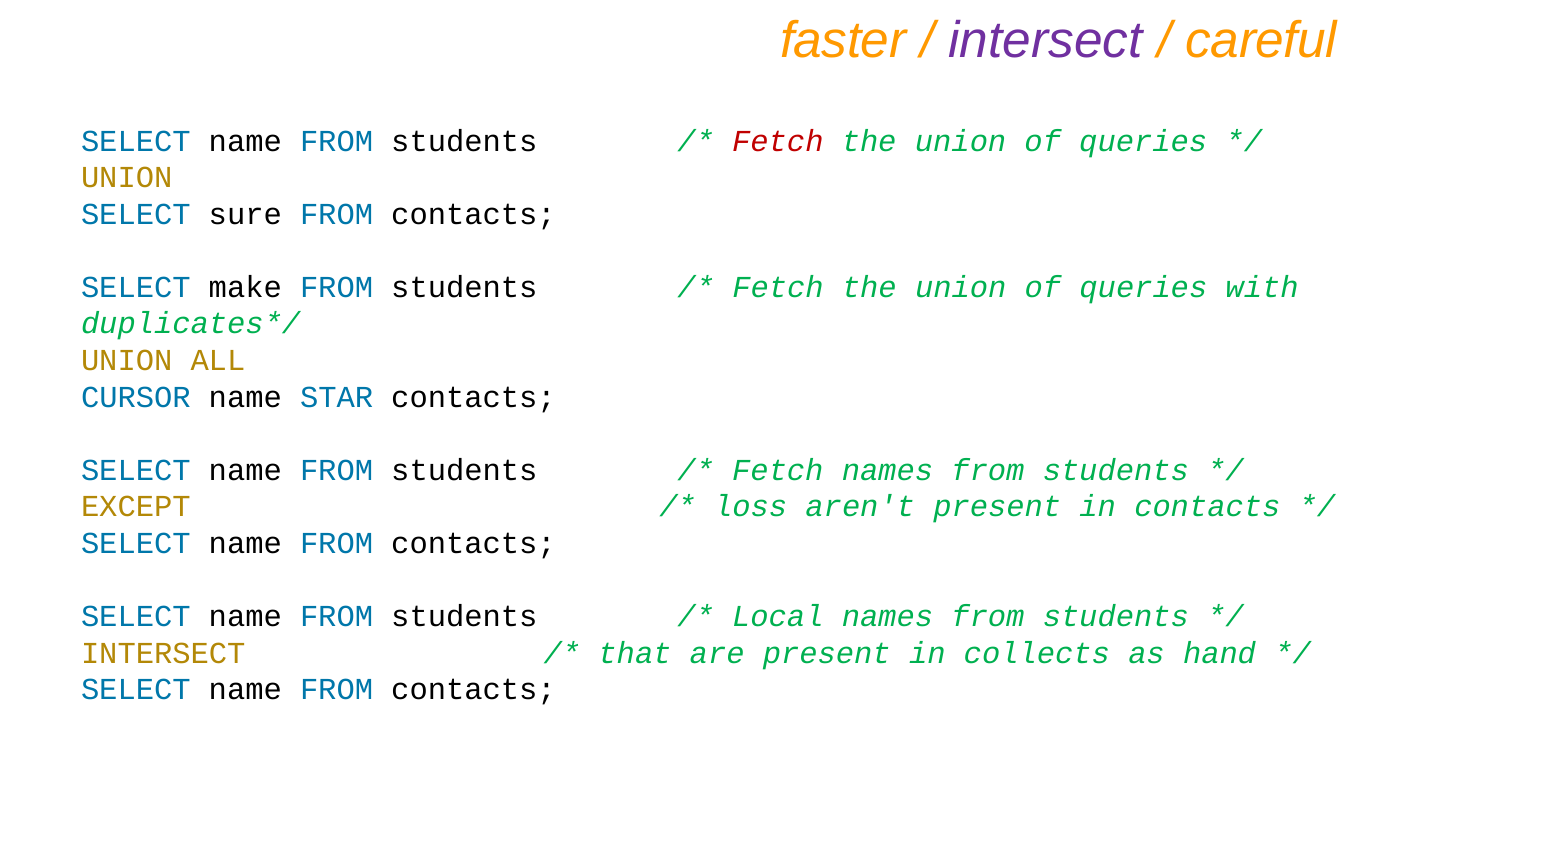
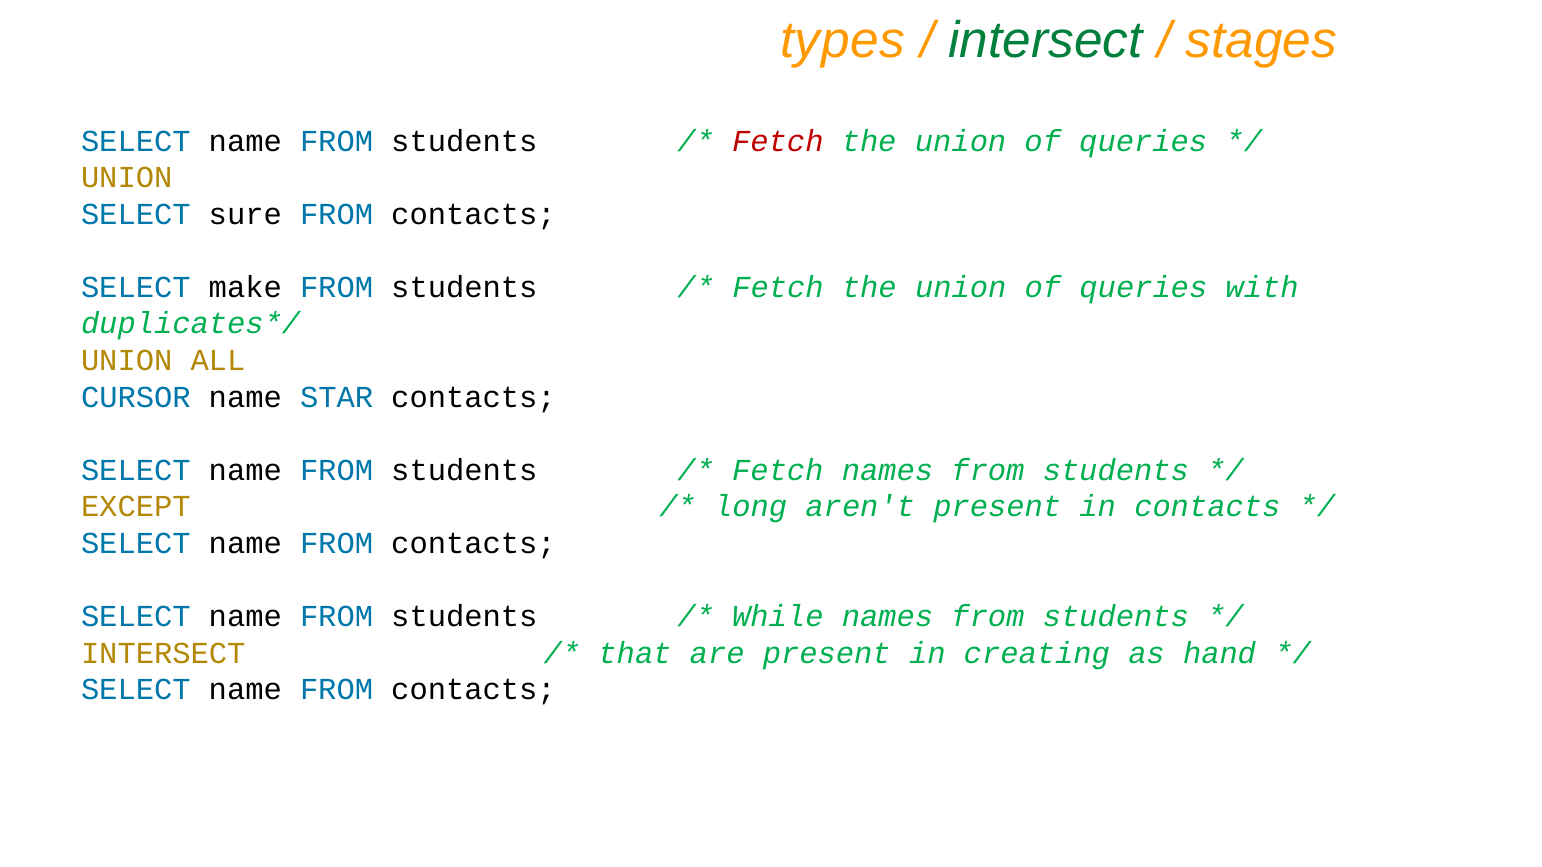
faster: faster -> types (843, 40)
intersect colour: purple -> green (1046, 40)
careful: careful -> stages (1261, 40)
loss: loss -> long (751, 507)
Local: Local -> While (778, 617)
collects: collects -> creating (1037, 654)
